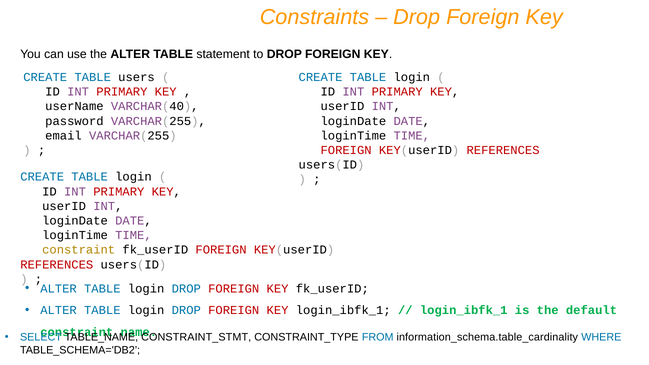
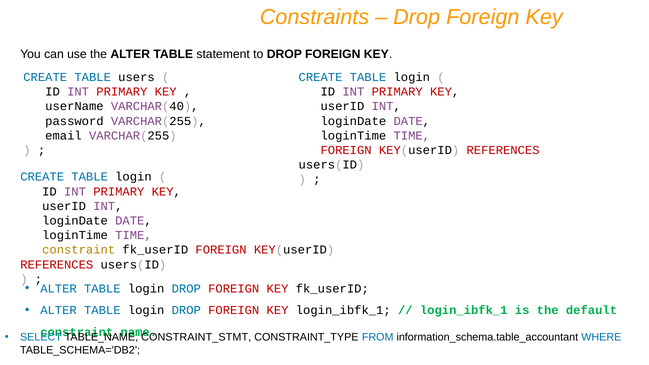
information_schema.table_cardinality: information_schema.table_cardinality -> information_schema.table_accountant (487, 337)
